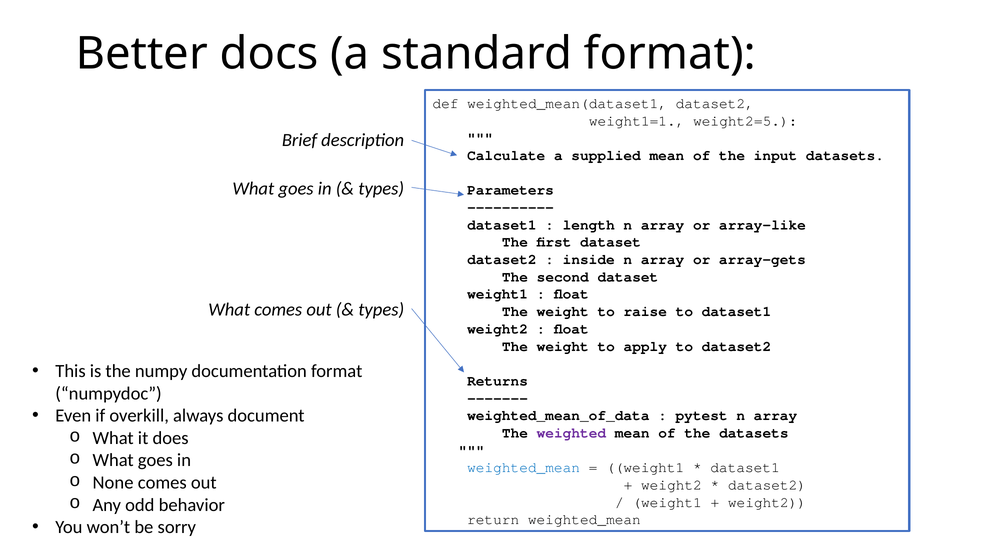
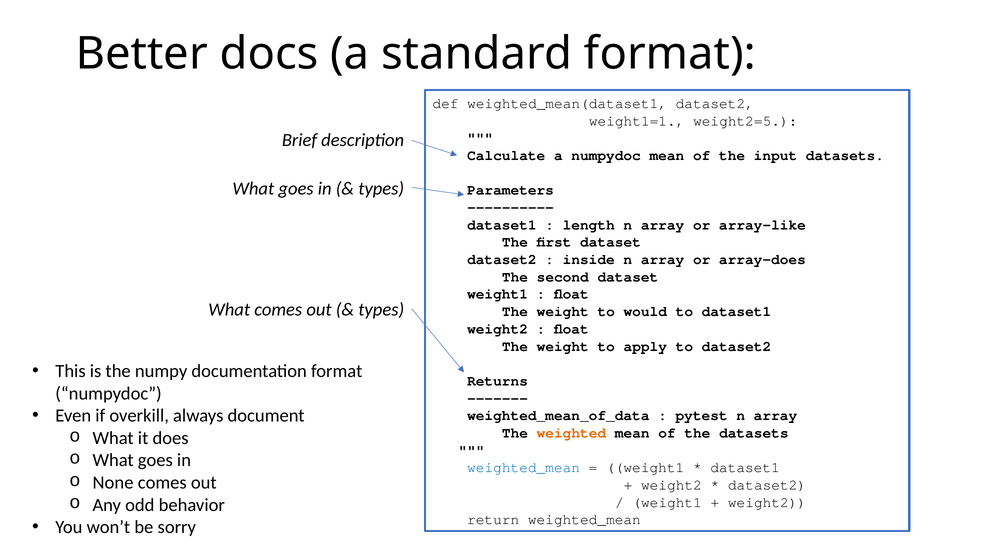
a supplied: supplied -> numpydoc (606, 156)
array-gets: array-gets -> array-does (762, 260)
raise: raise -> would (645, 312)
weighted colour: purple -> orange (571, 433)
